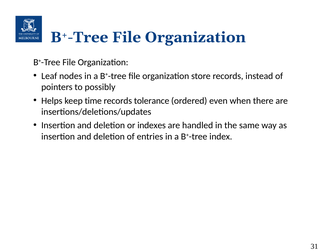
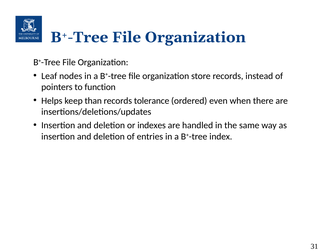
possibly: possibly -> function (100, 87)
time: time -> than (93, 101)
